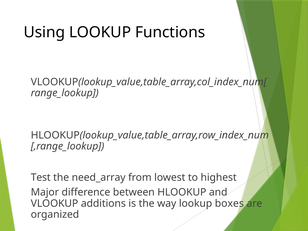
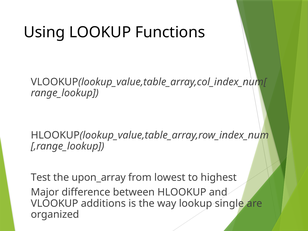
need_array: need_array -> upon_array (99, 177)
boxes: boxes -> single (229, 203)
